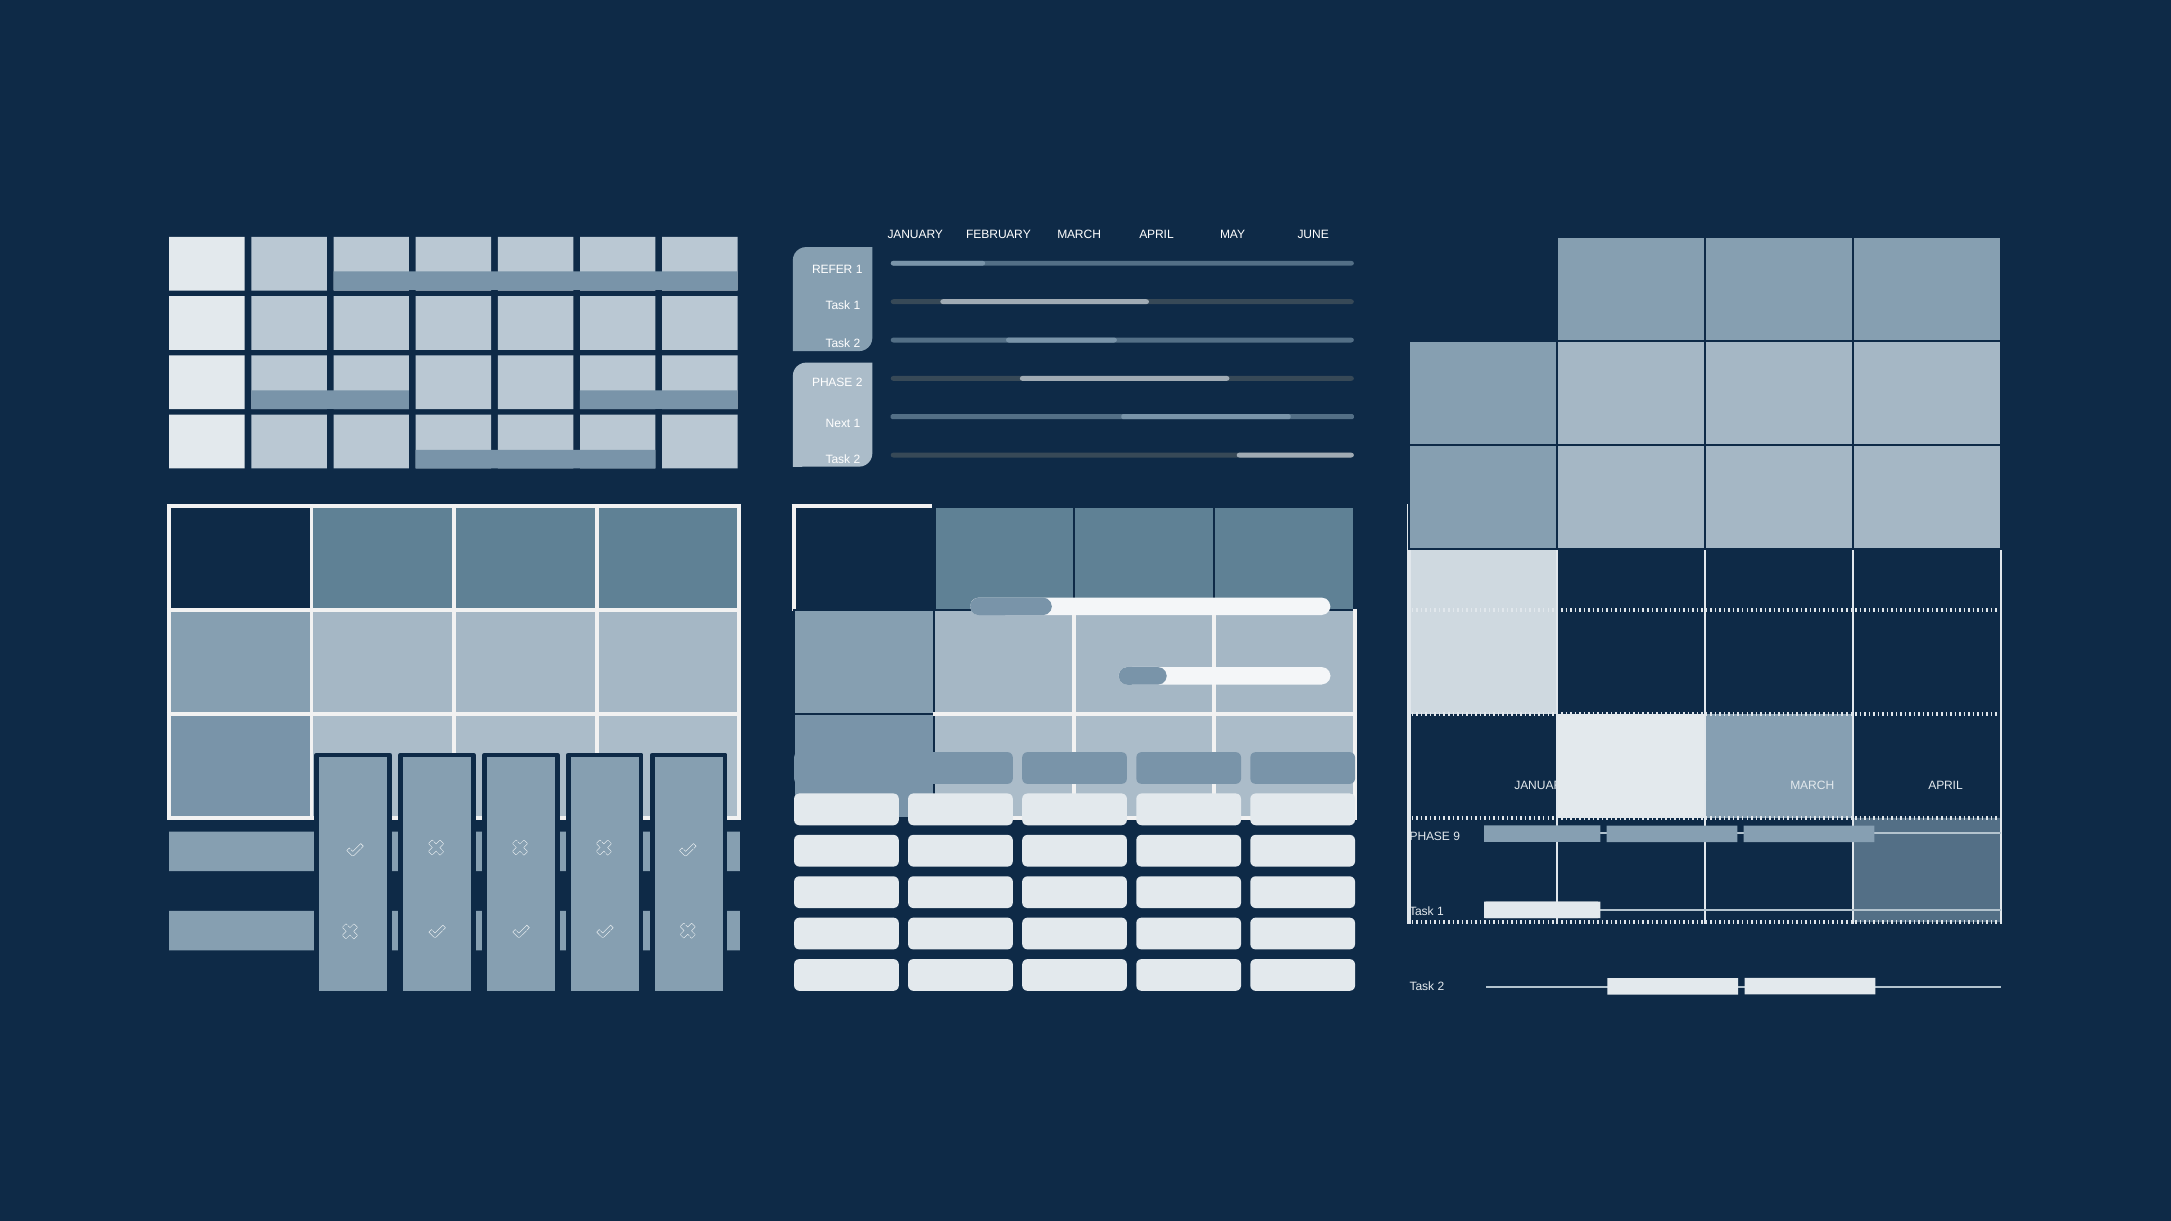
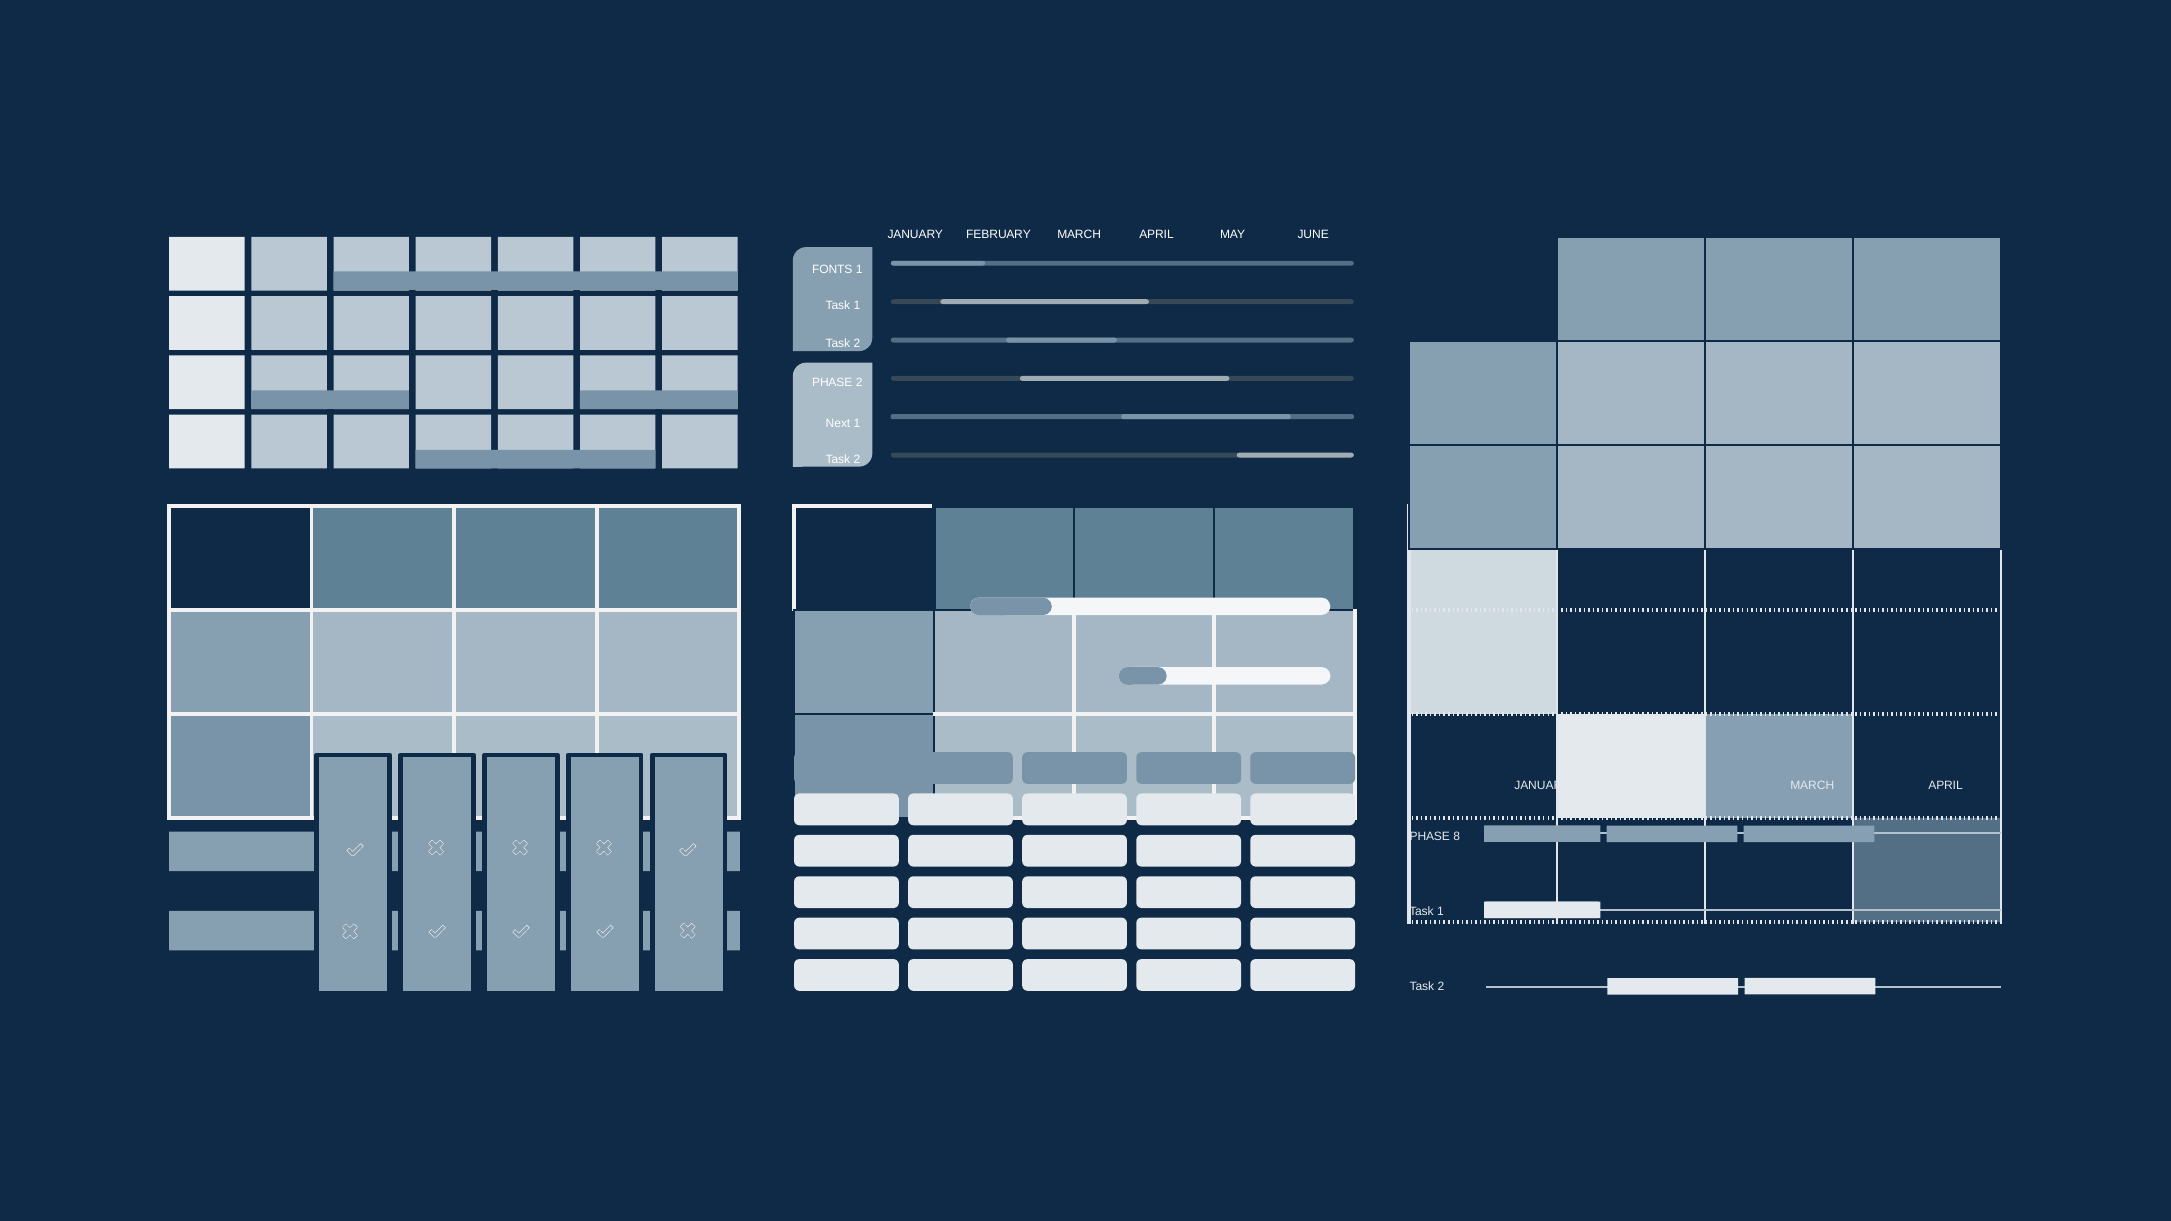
REFER: REFER -> FONTS (832, 269)
9: 9 -> 8 (1457, 836)
